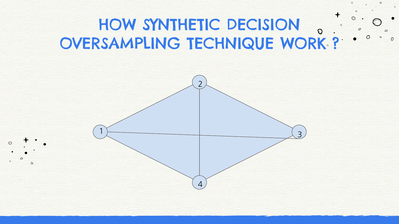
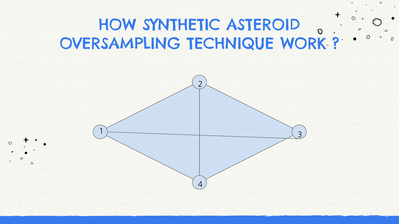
DECISION: DECISION -> ASTEROID (263, 25)
